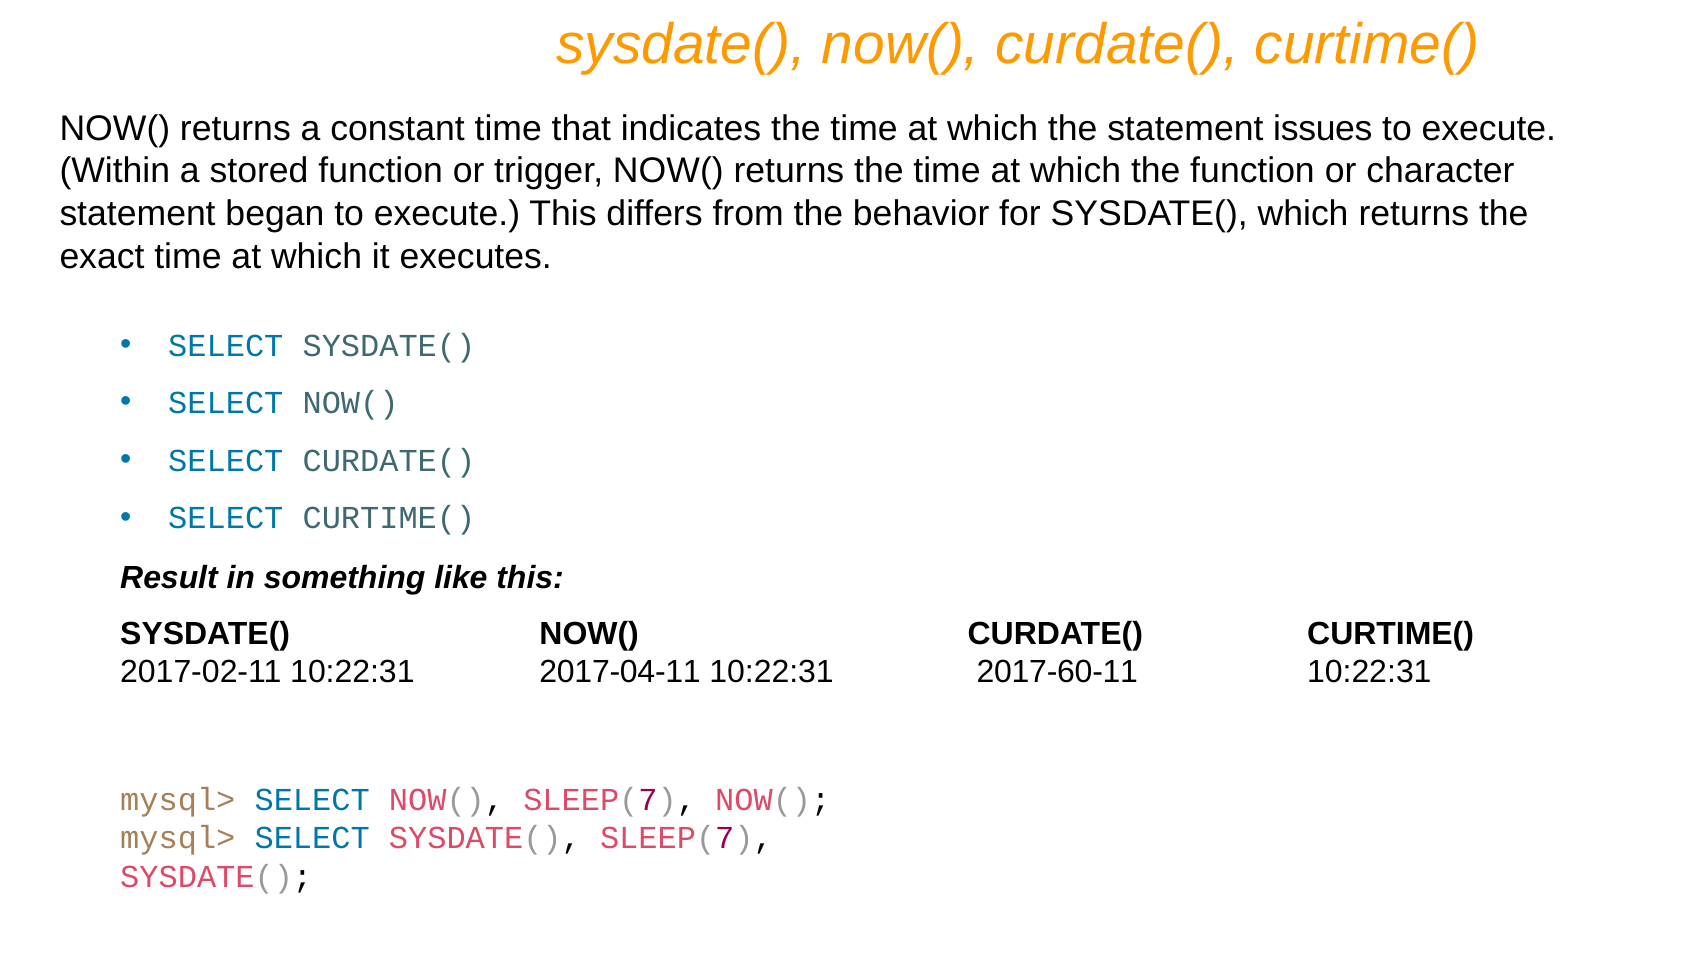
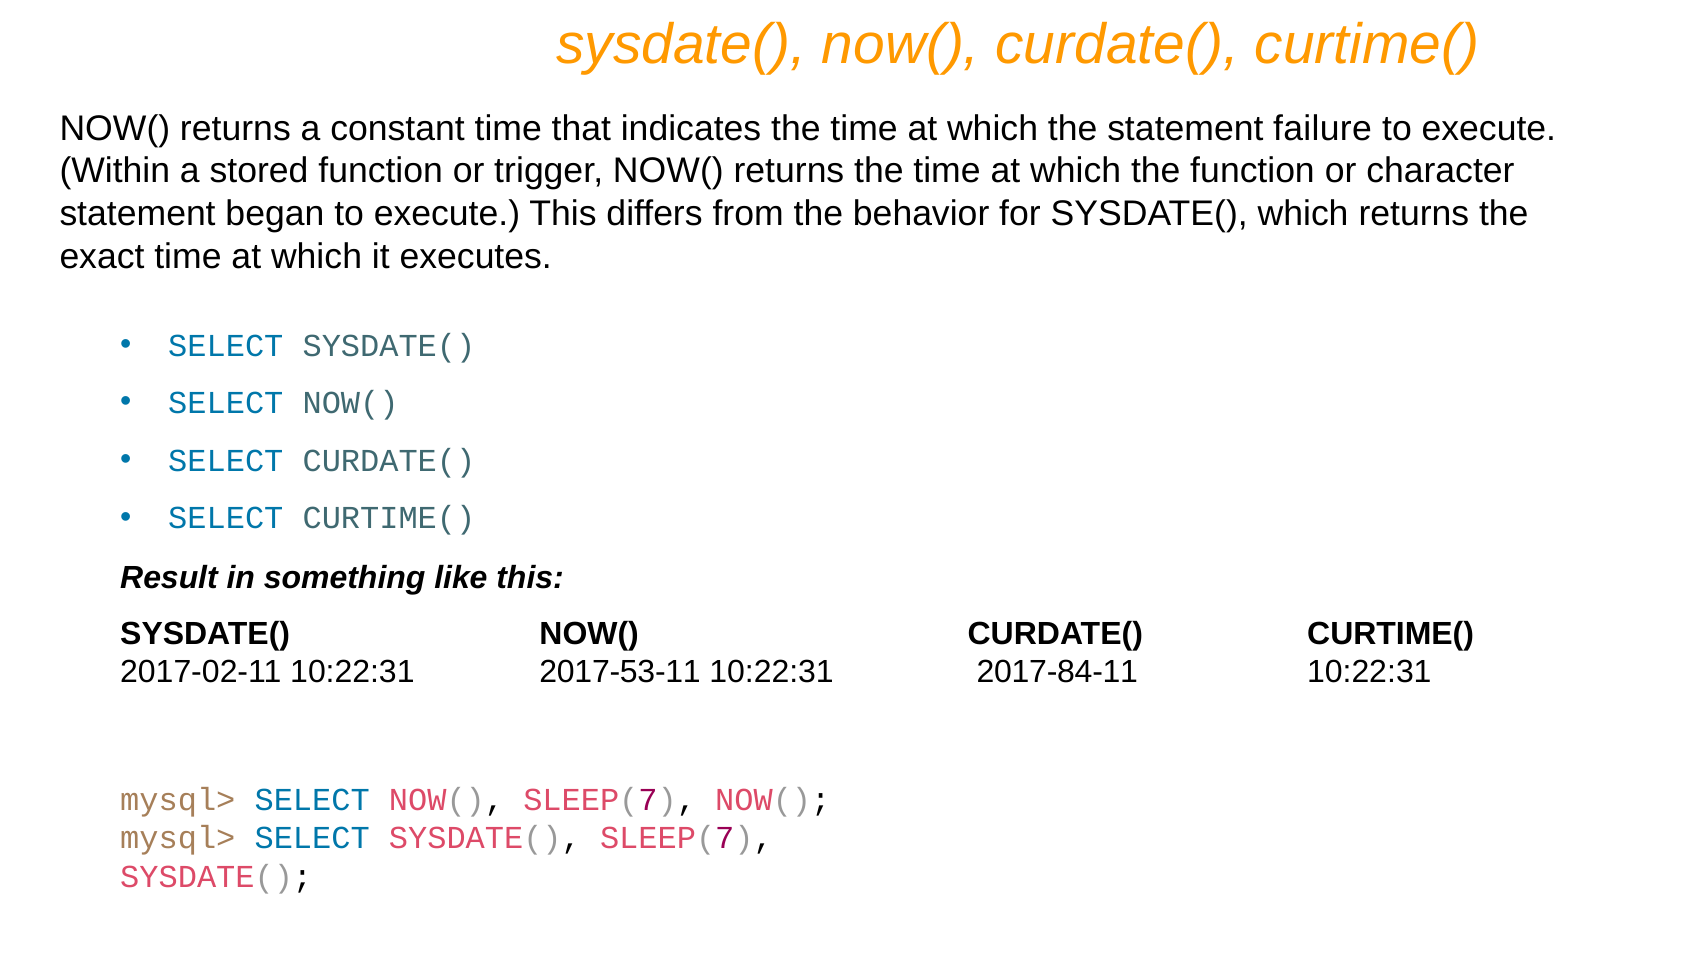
issues: issues -> failure (1323, 128)
2017-04-11: 2017-04-11 -> 2017-53-11 (620, 672)
2017-60-11: 2017-60-11 -> 2017-84-11 (1057, 672)
